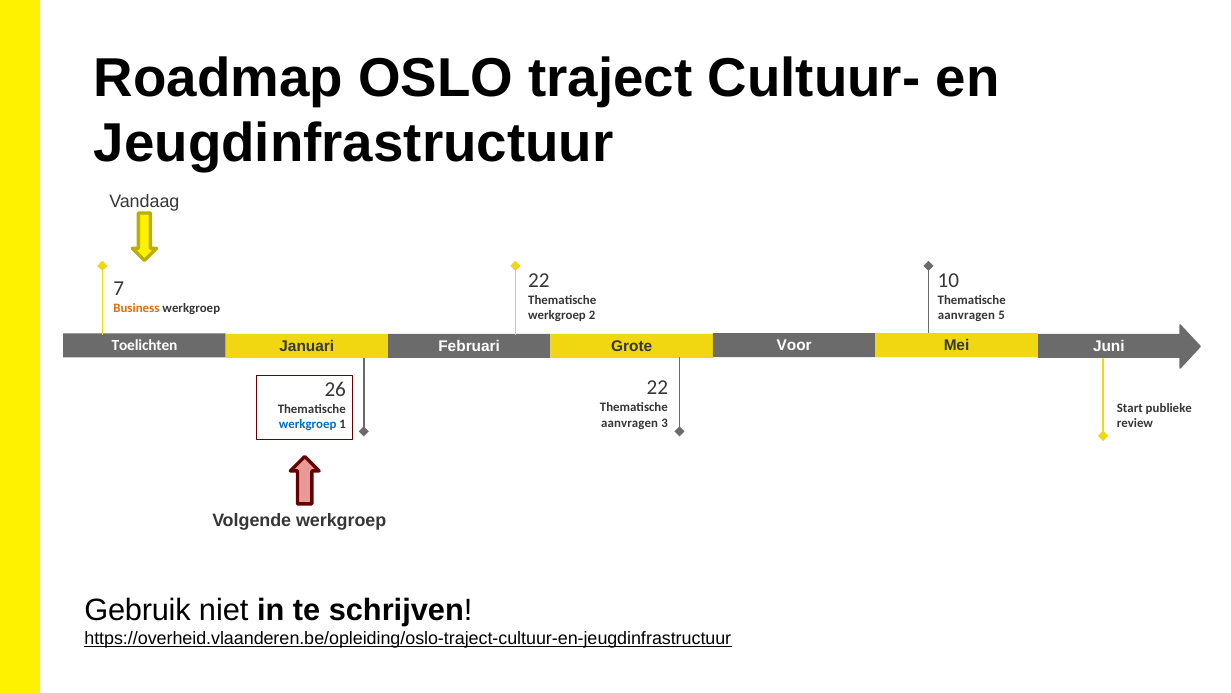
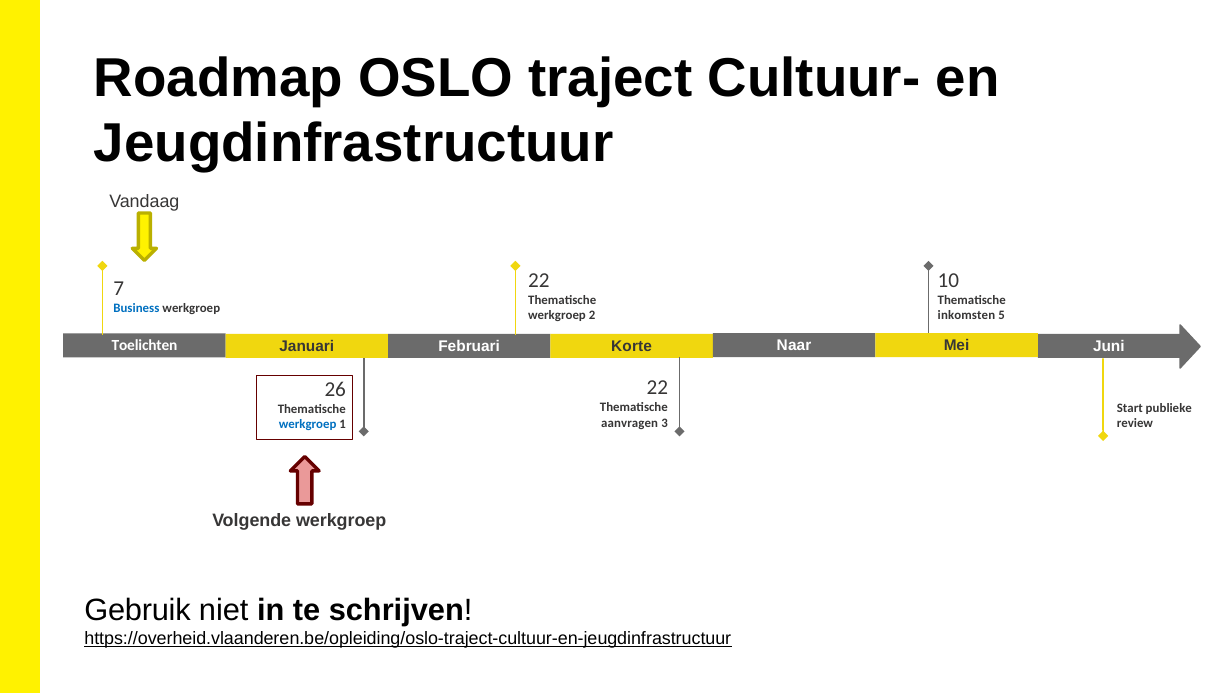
Business colour: orange -> blue (136, 308)
aanvragen: aanvragen -> inkomsten (966, 315)
Voor: Voor -> Naar (794, 345)
Grote: Grote -> Korte (632, 346)
